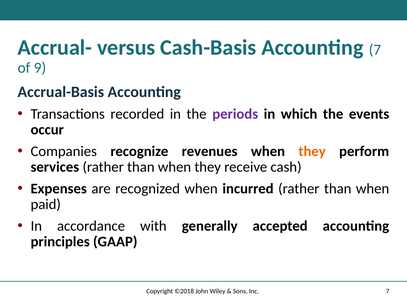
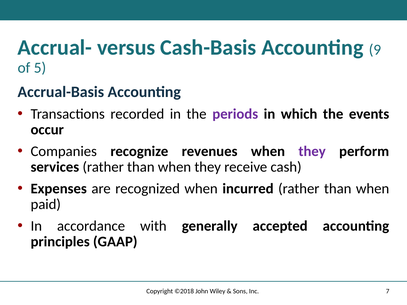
Accounting 7: 7 -> 9 (375, 50)
9: 9 -> 5 (40, 68)
they colour: orange -> purple (312, 151)
